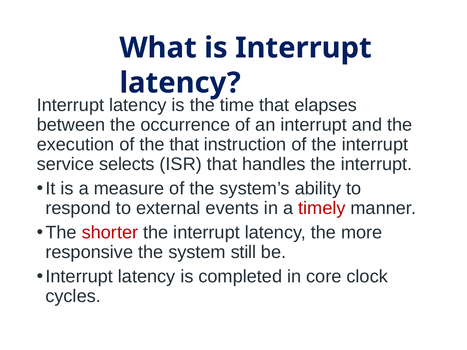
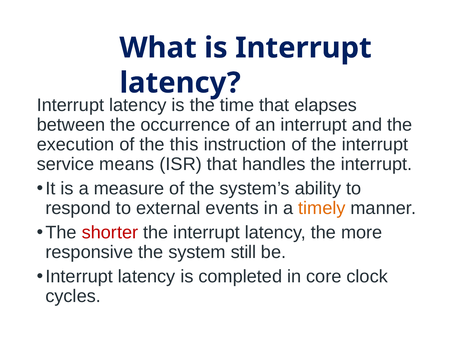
the that: that -> this (184, 145)
selects: selects -> means (127, 164)
timely colour: red -> orange (322, 208)
